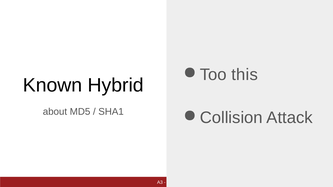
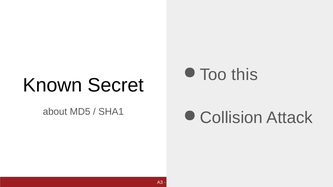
Hybrid: Hybrid -> Secret (116, 85)
